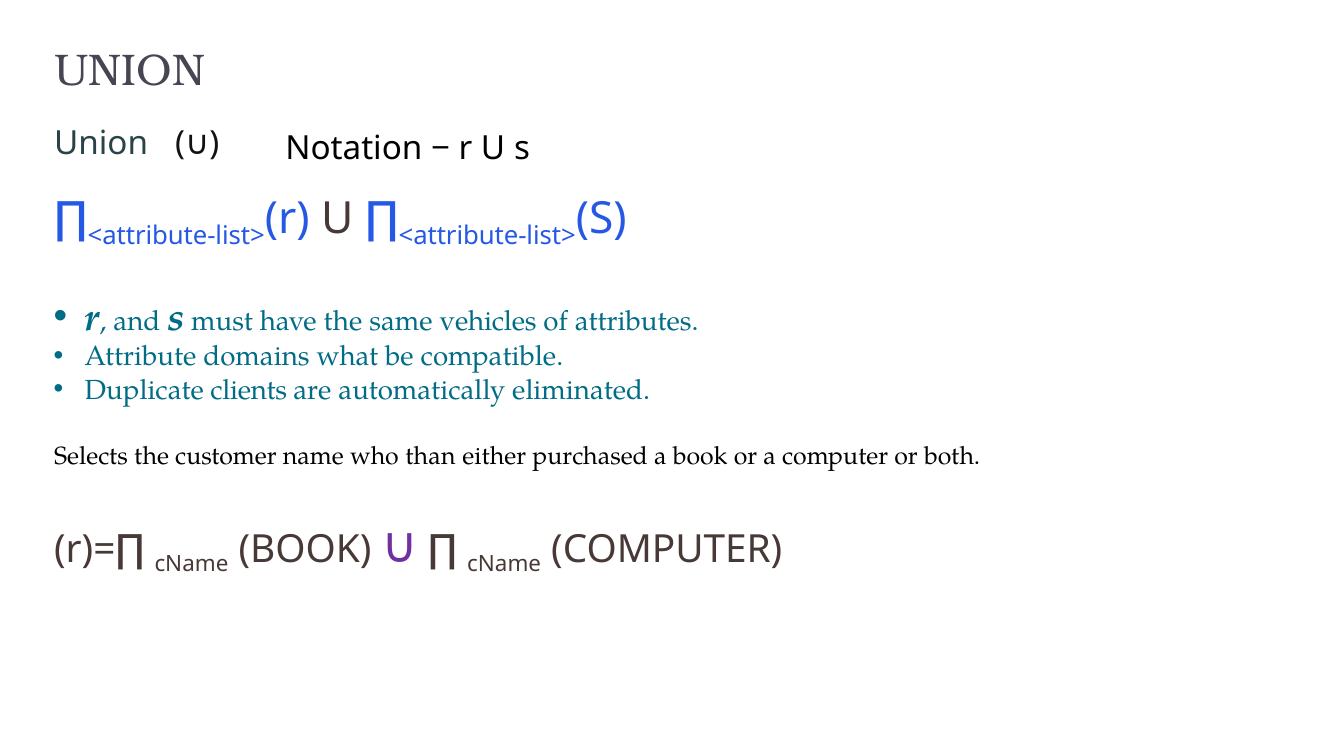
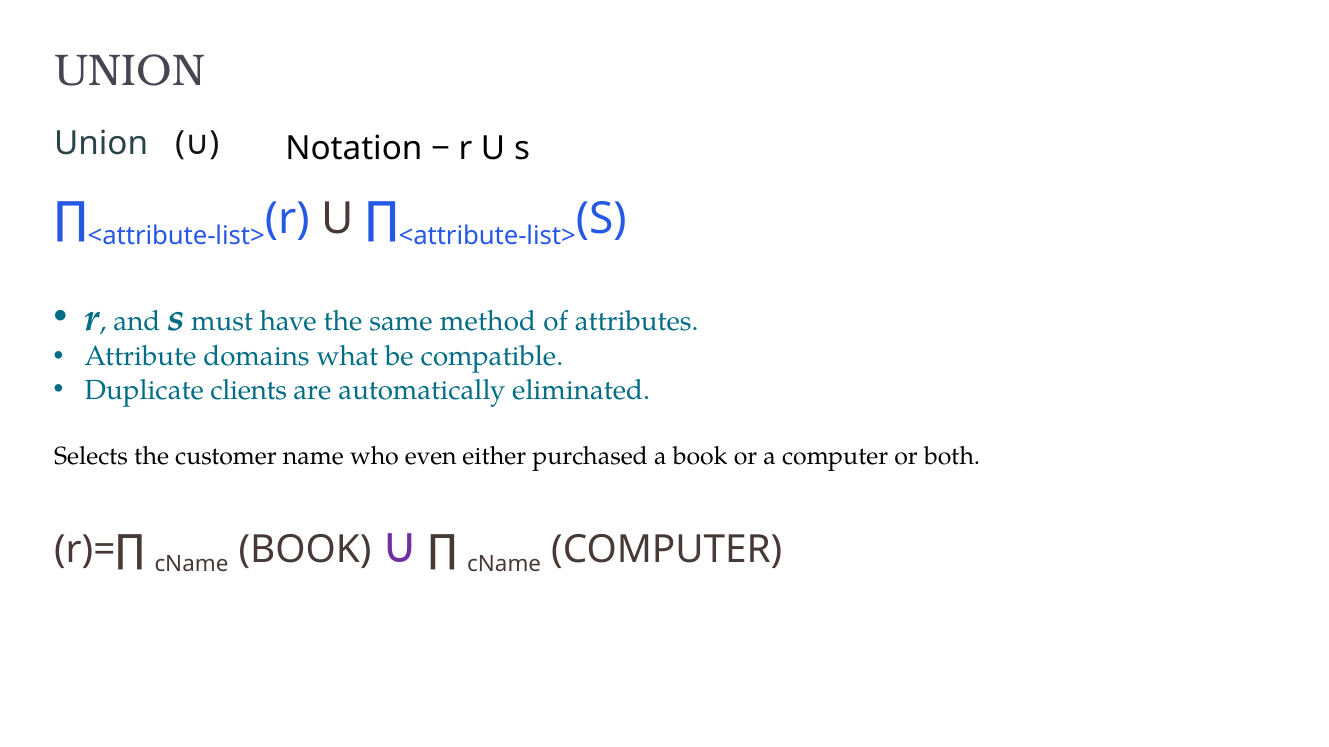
vehicles: vehicles -> method (488, 322)
than: than -> even (431, 457)
